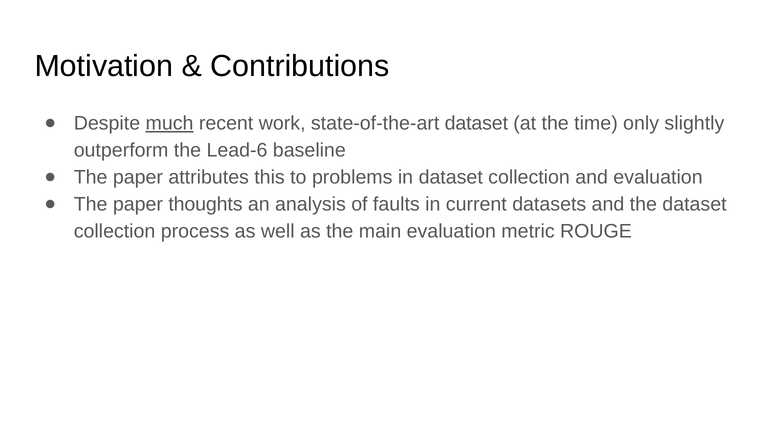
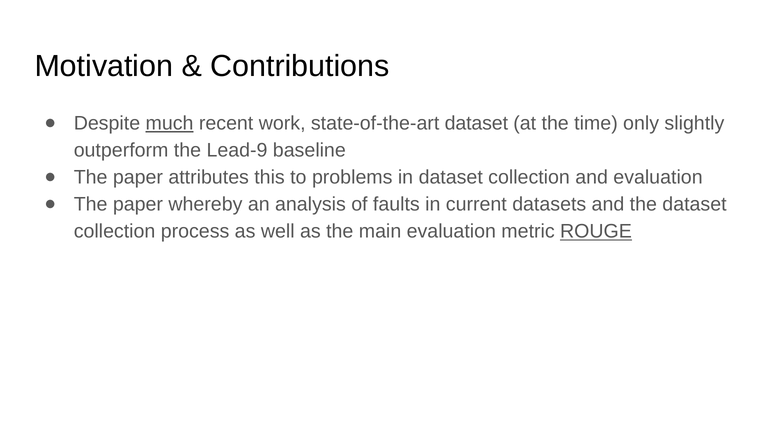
Lead-6: Lead-6 -> Lead-9 (237, 150)
thoughts: thoughts -> whereby (205, 204)
ROUGE underline: none -> present (596, 231)
